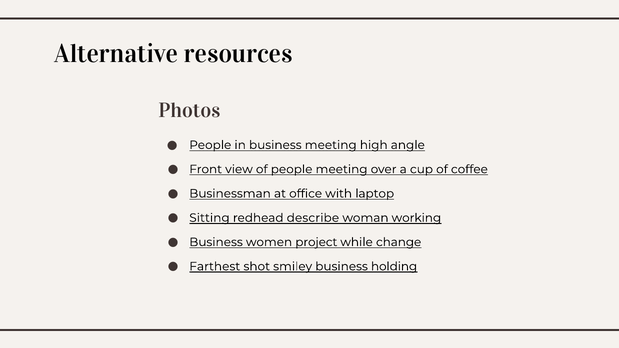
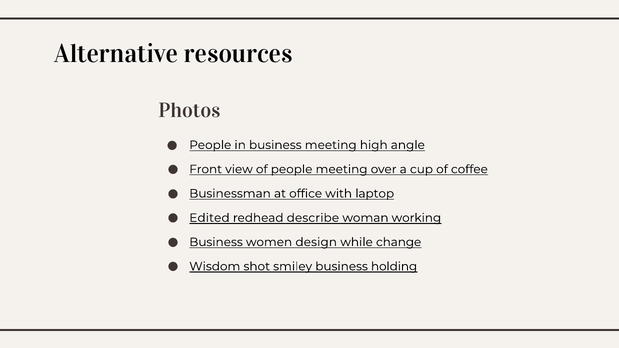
Sitting: Sitting -> Edited (209, 218)
project: project -> design (316, 242)
Farthest: Farthest -> Wisdom (215, 267)
